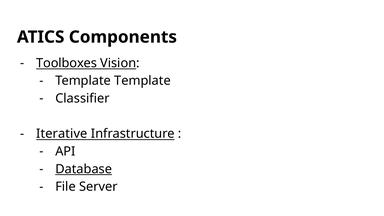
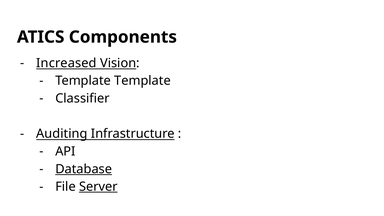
Toolboxes: Toolboxes -> Increased (66, 63)
Iterative: Iterative -> Auditing (62, 134)
Server underline: none -> present (98, 187)
